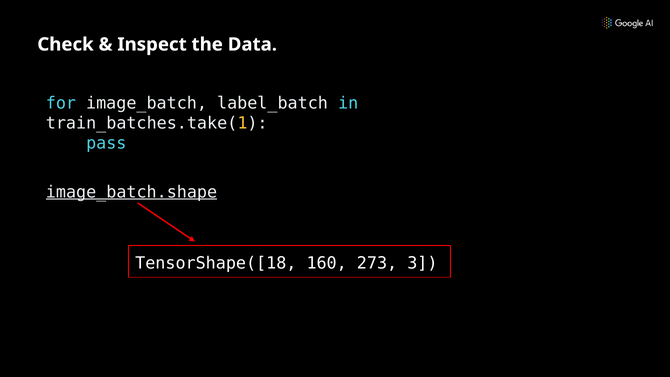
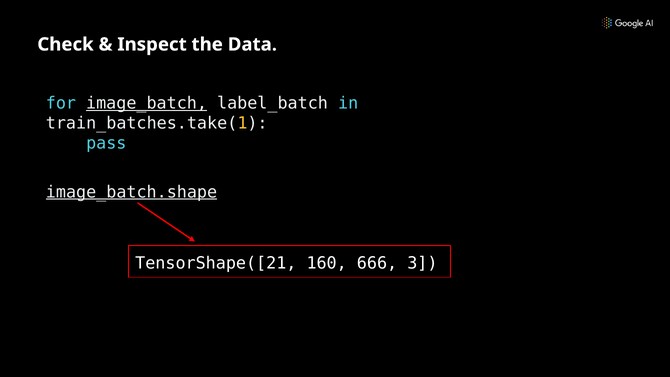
image_batch underline: none -> present (147, 103)
TensorShape([18: TensorShape([18 -> TensorShape([21 (216, 263)
273: 273 -> 666 (377, 263)
